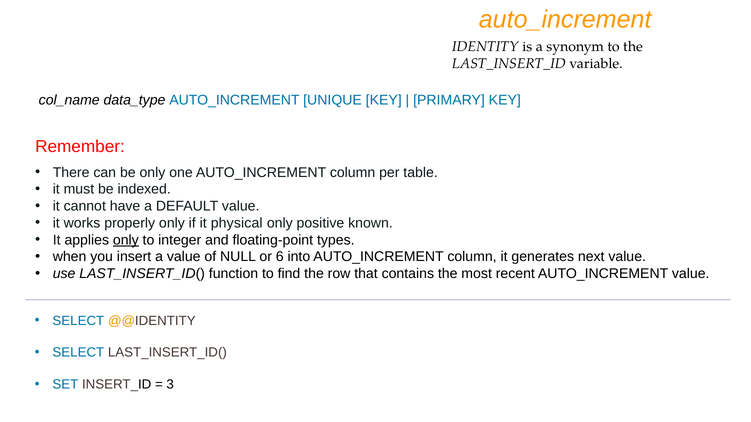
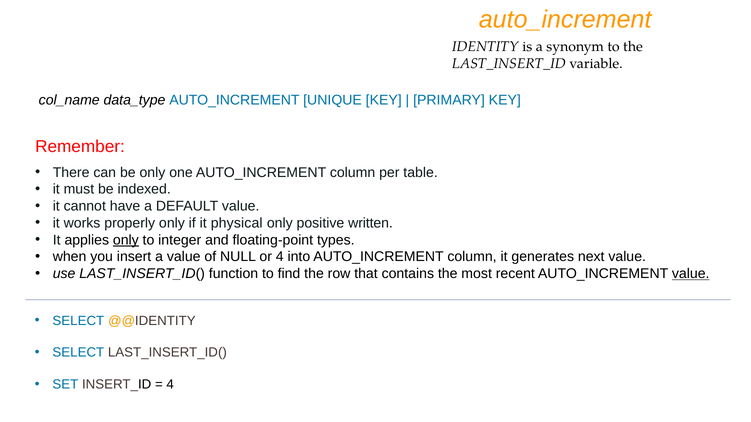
known: known -> written (371, 223)
or 6: 6 -> 4 (280, 257)
value underline: none -> present (691, 274)
3: 3 -> 4 (170, 385)
